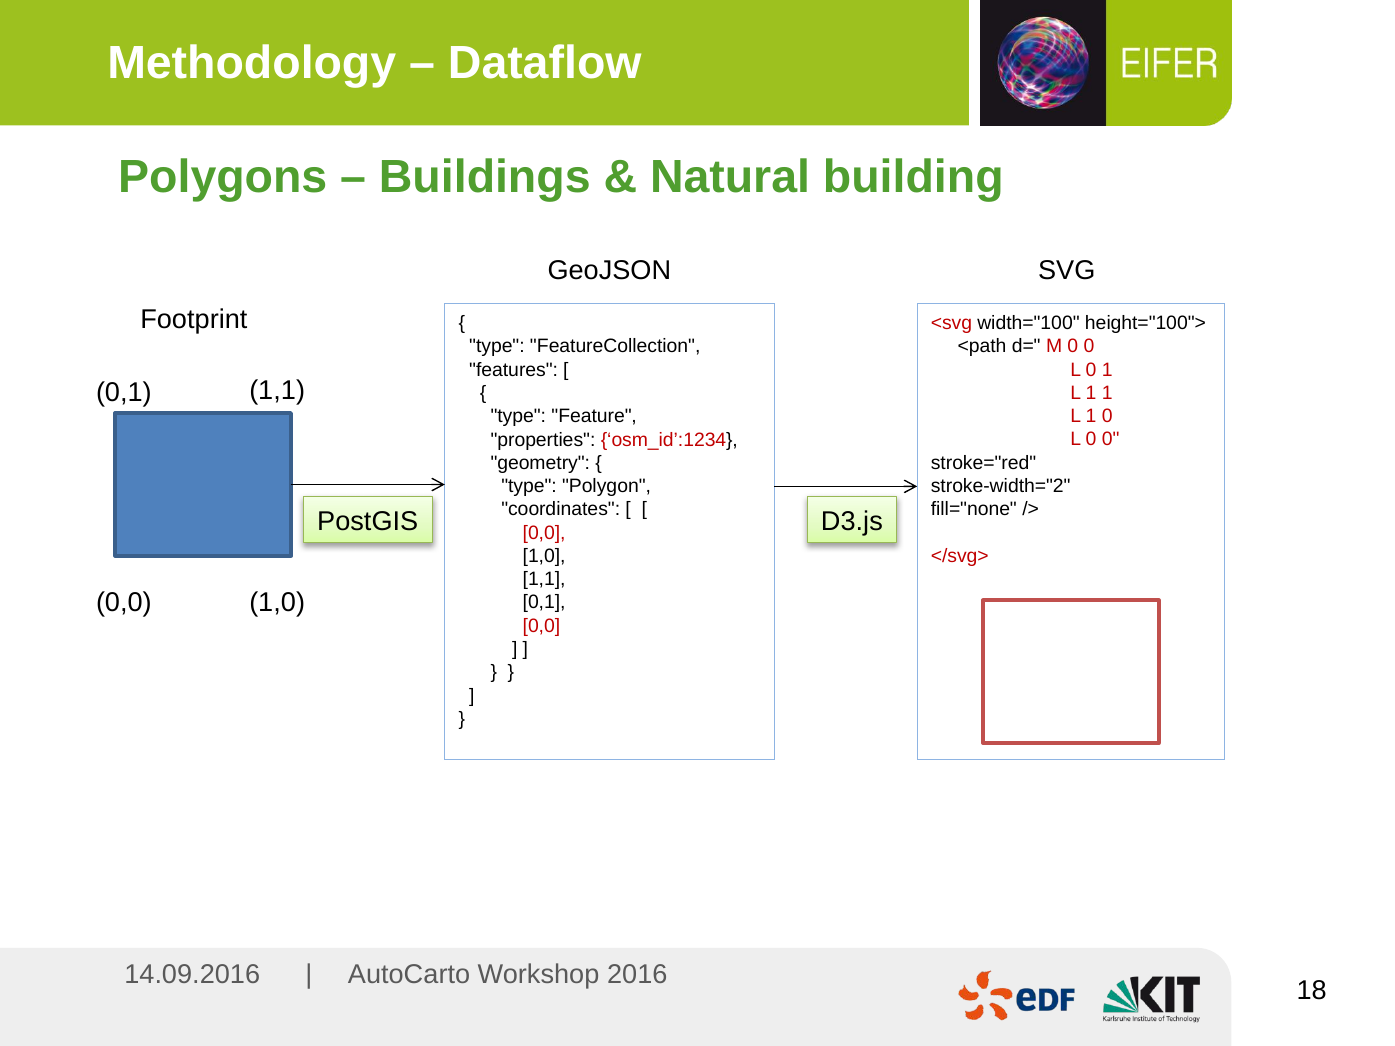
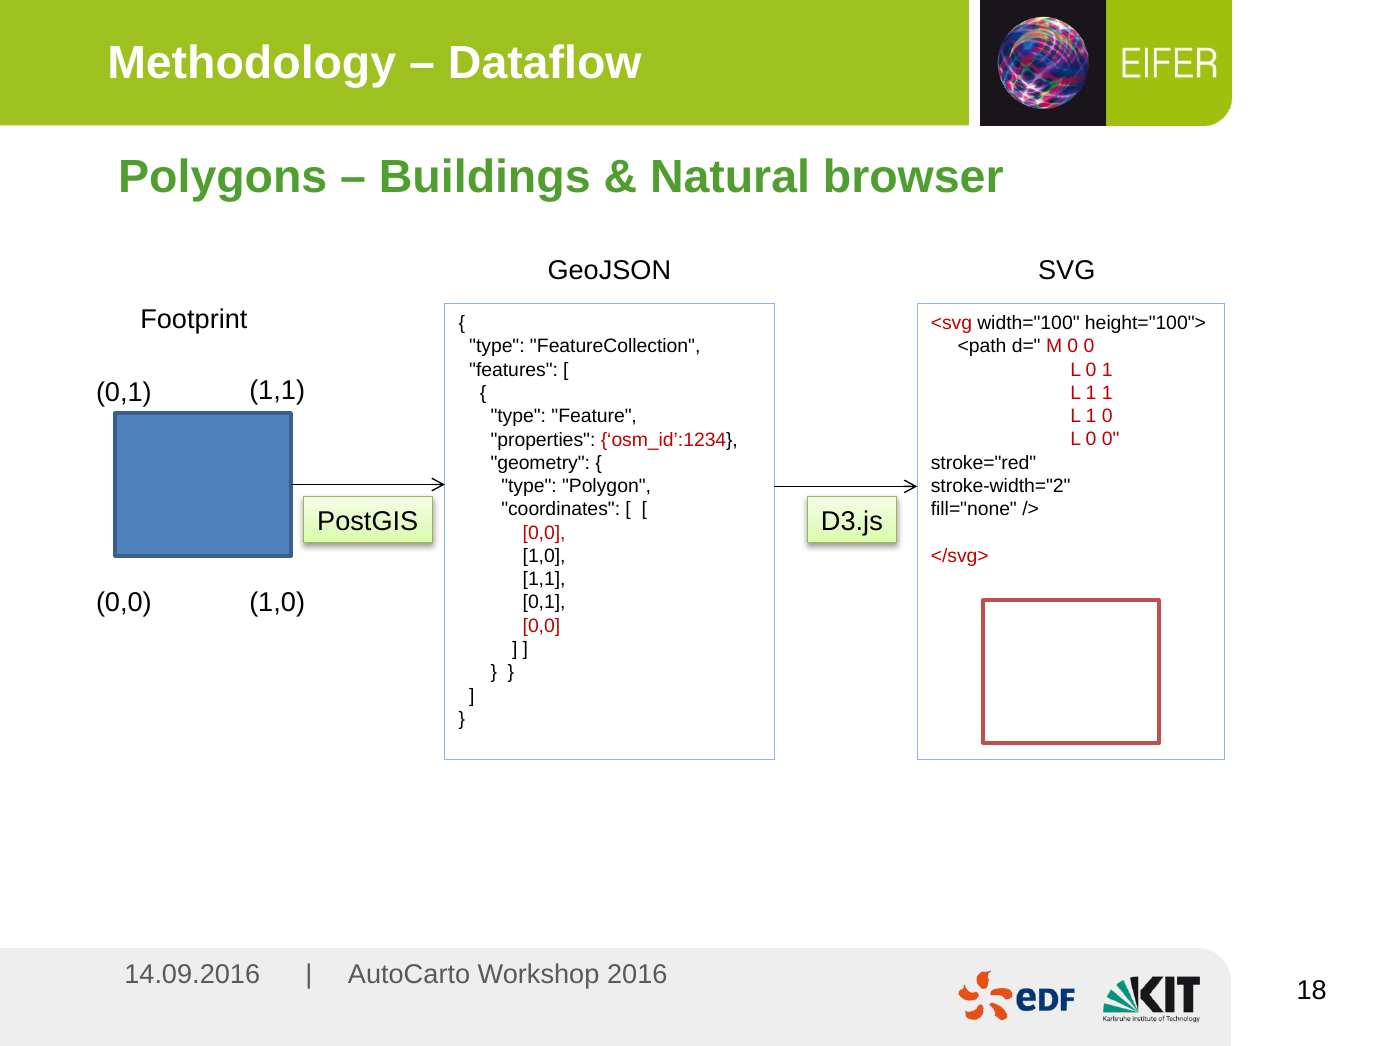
building: building -> browser (913, 177)
